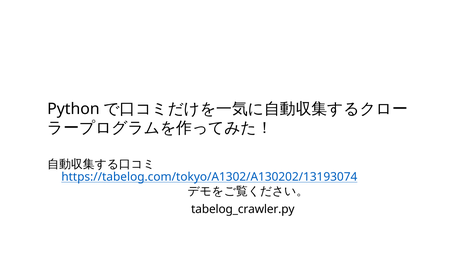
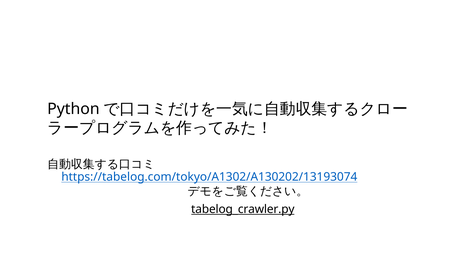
tabelog_crawler.py underline: none -> present (243, 209)
